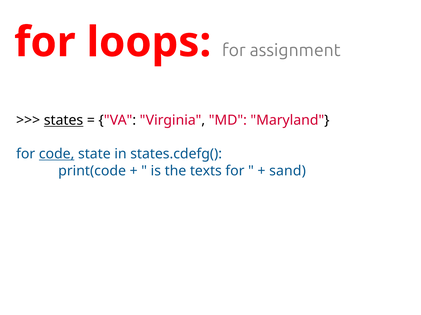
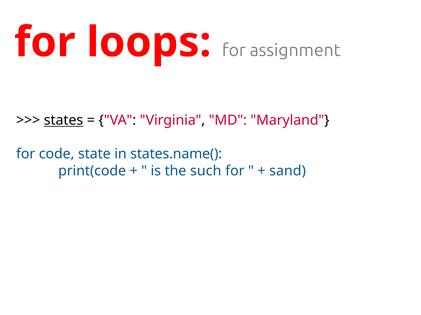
code underline: present -> none (57, 154)
states.cdefg(: states.cdefg( -> states.name( (176, 154)
texts: texts -> such (206, 171)
